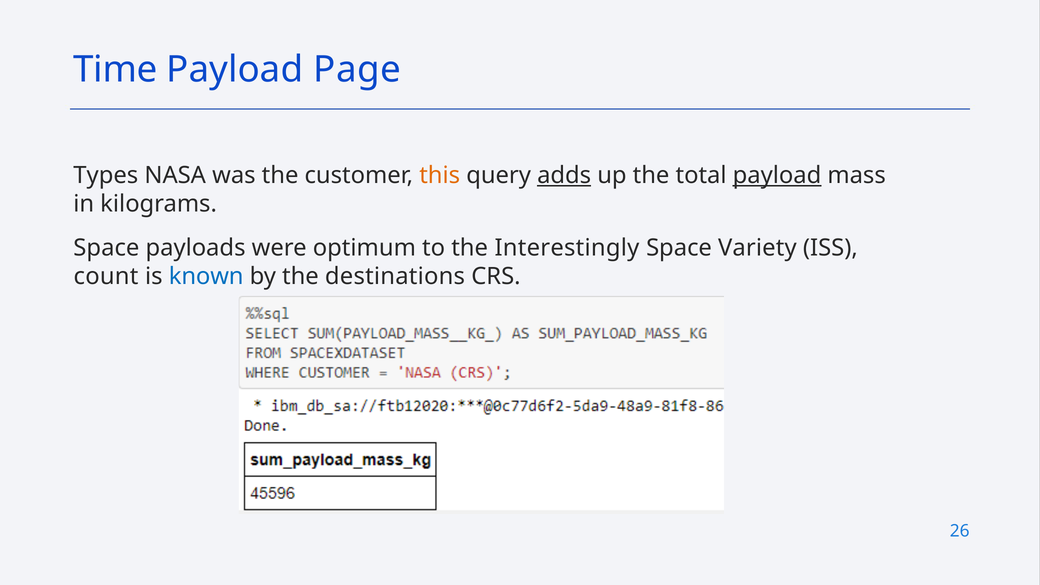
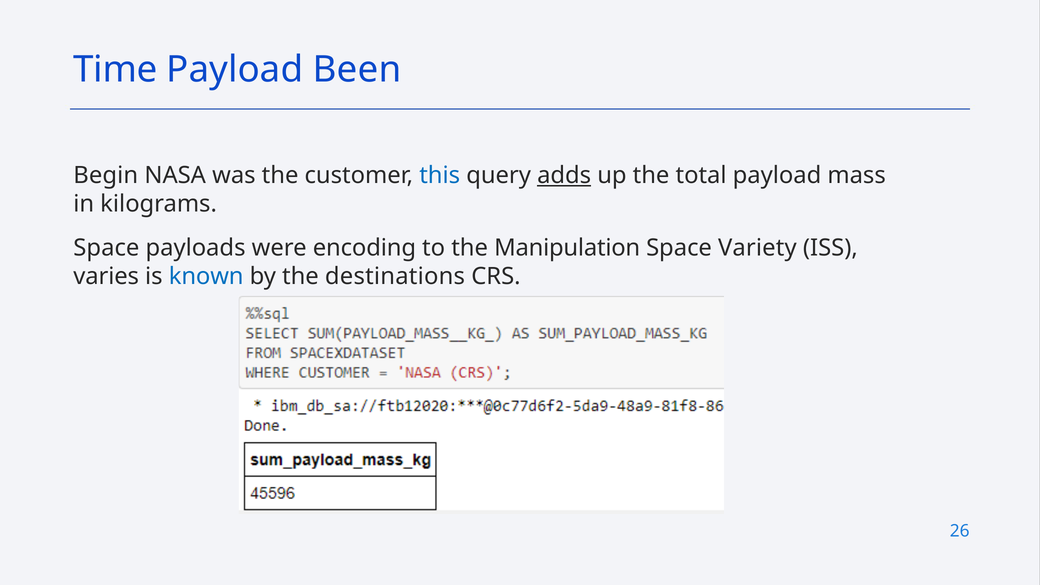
Page: Page -> Been (357, 69)
Types: Types -> Begin (106, 175)
this colour: orange -> blue (440, 175)
payload underline: present -> none (777, 175)
optimum: optimum -> encoding (364, 248)
Interestingly: Interestingly -> Manipulation (567, 248)
count: count -> varies (106, 276)
